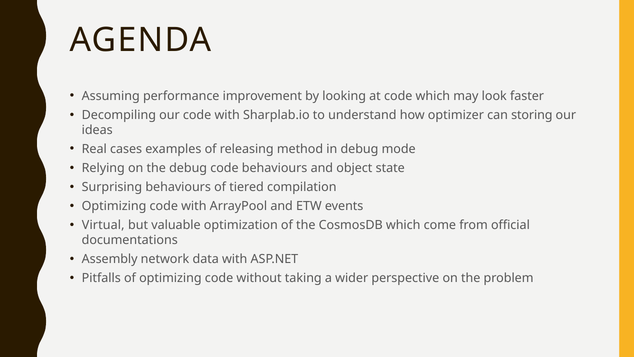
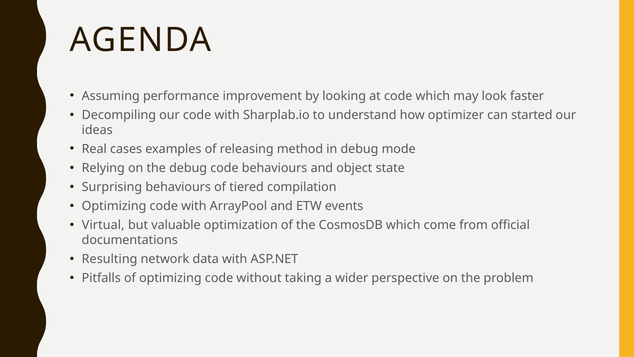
storing: storing -> started (532, 115)
Assembly: Assembly -> Resulting (110, 259)
